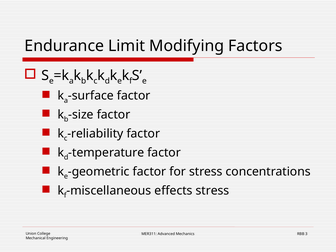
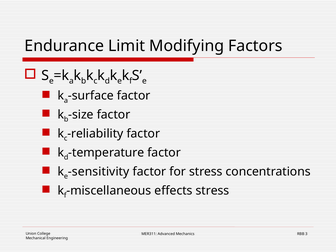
geometric: geometric -> sensitivity (99, 172)
